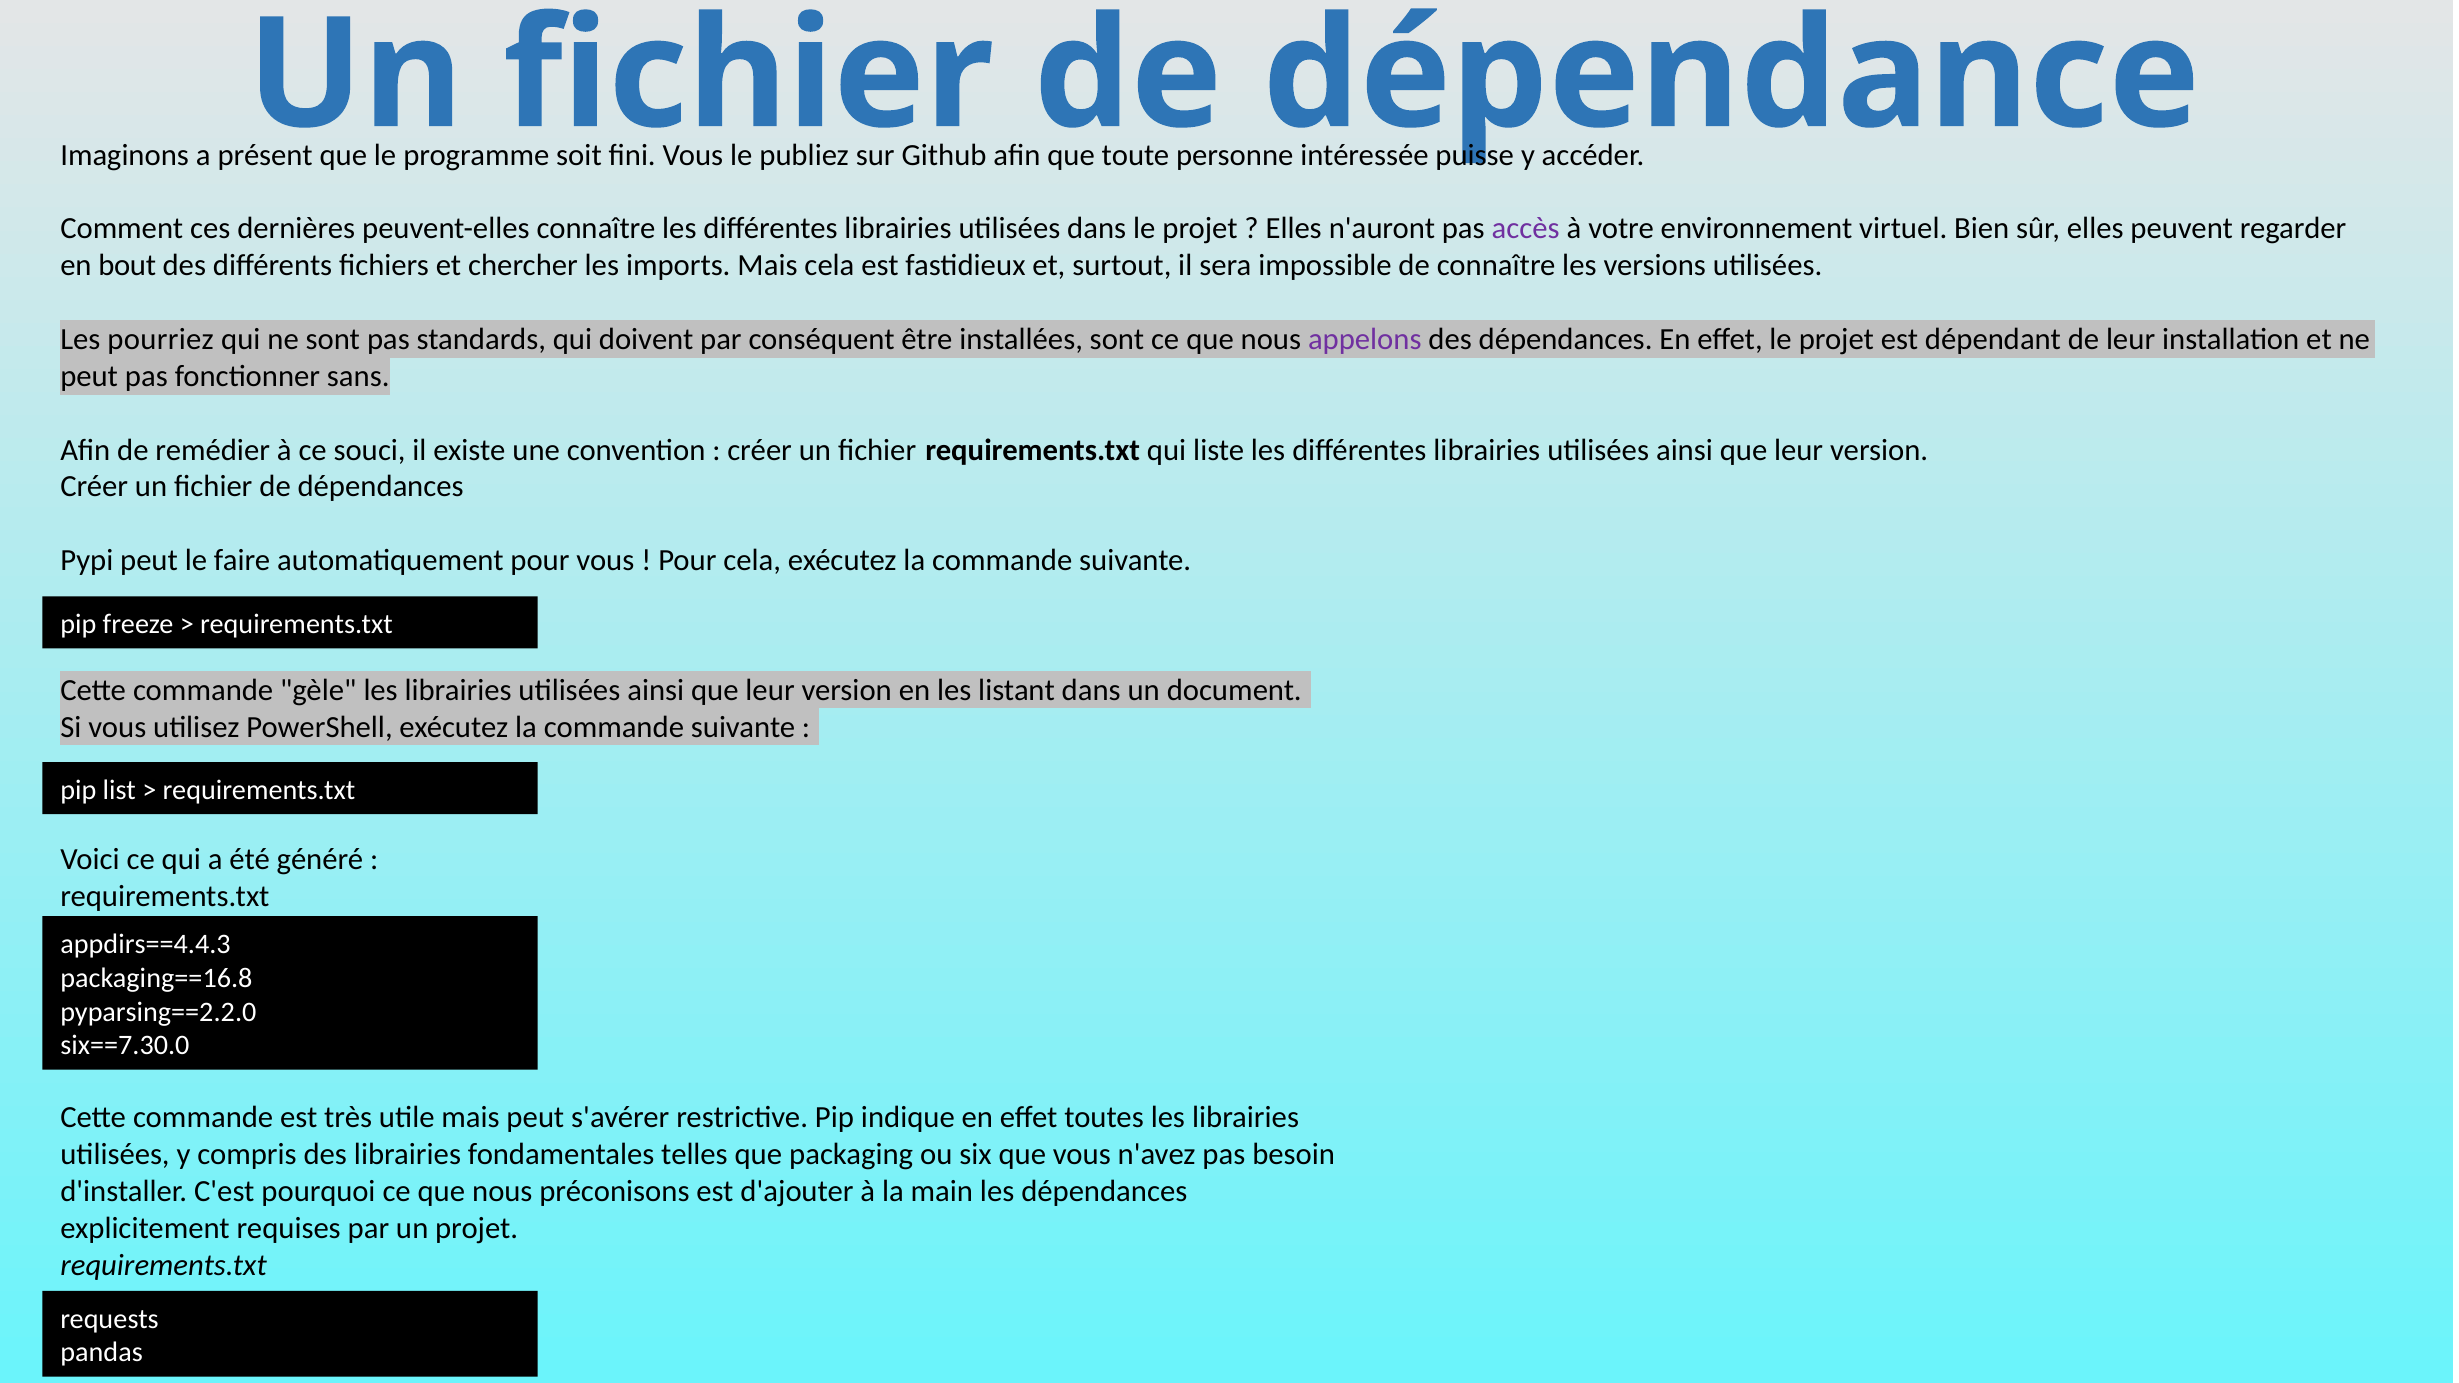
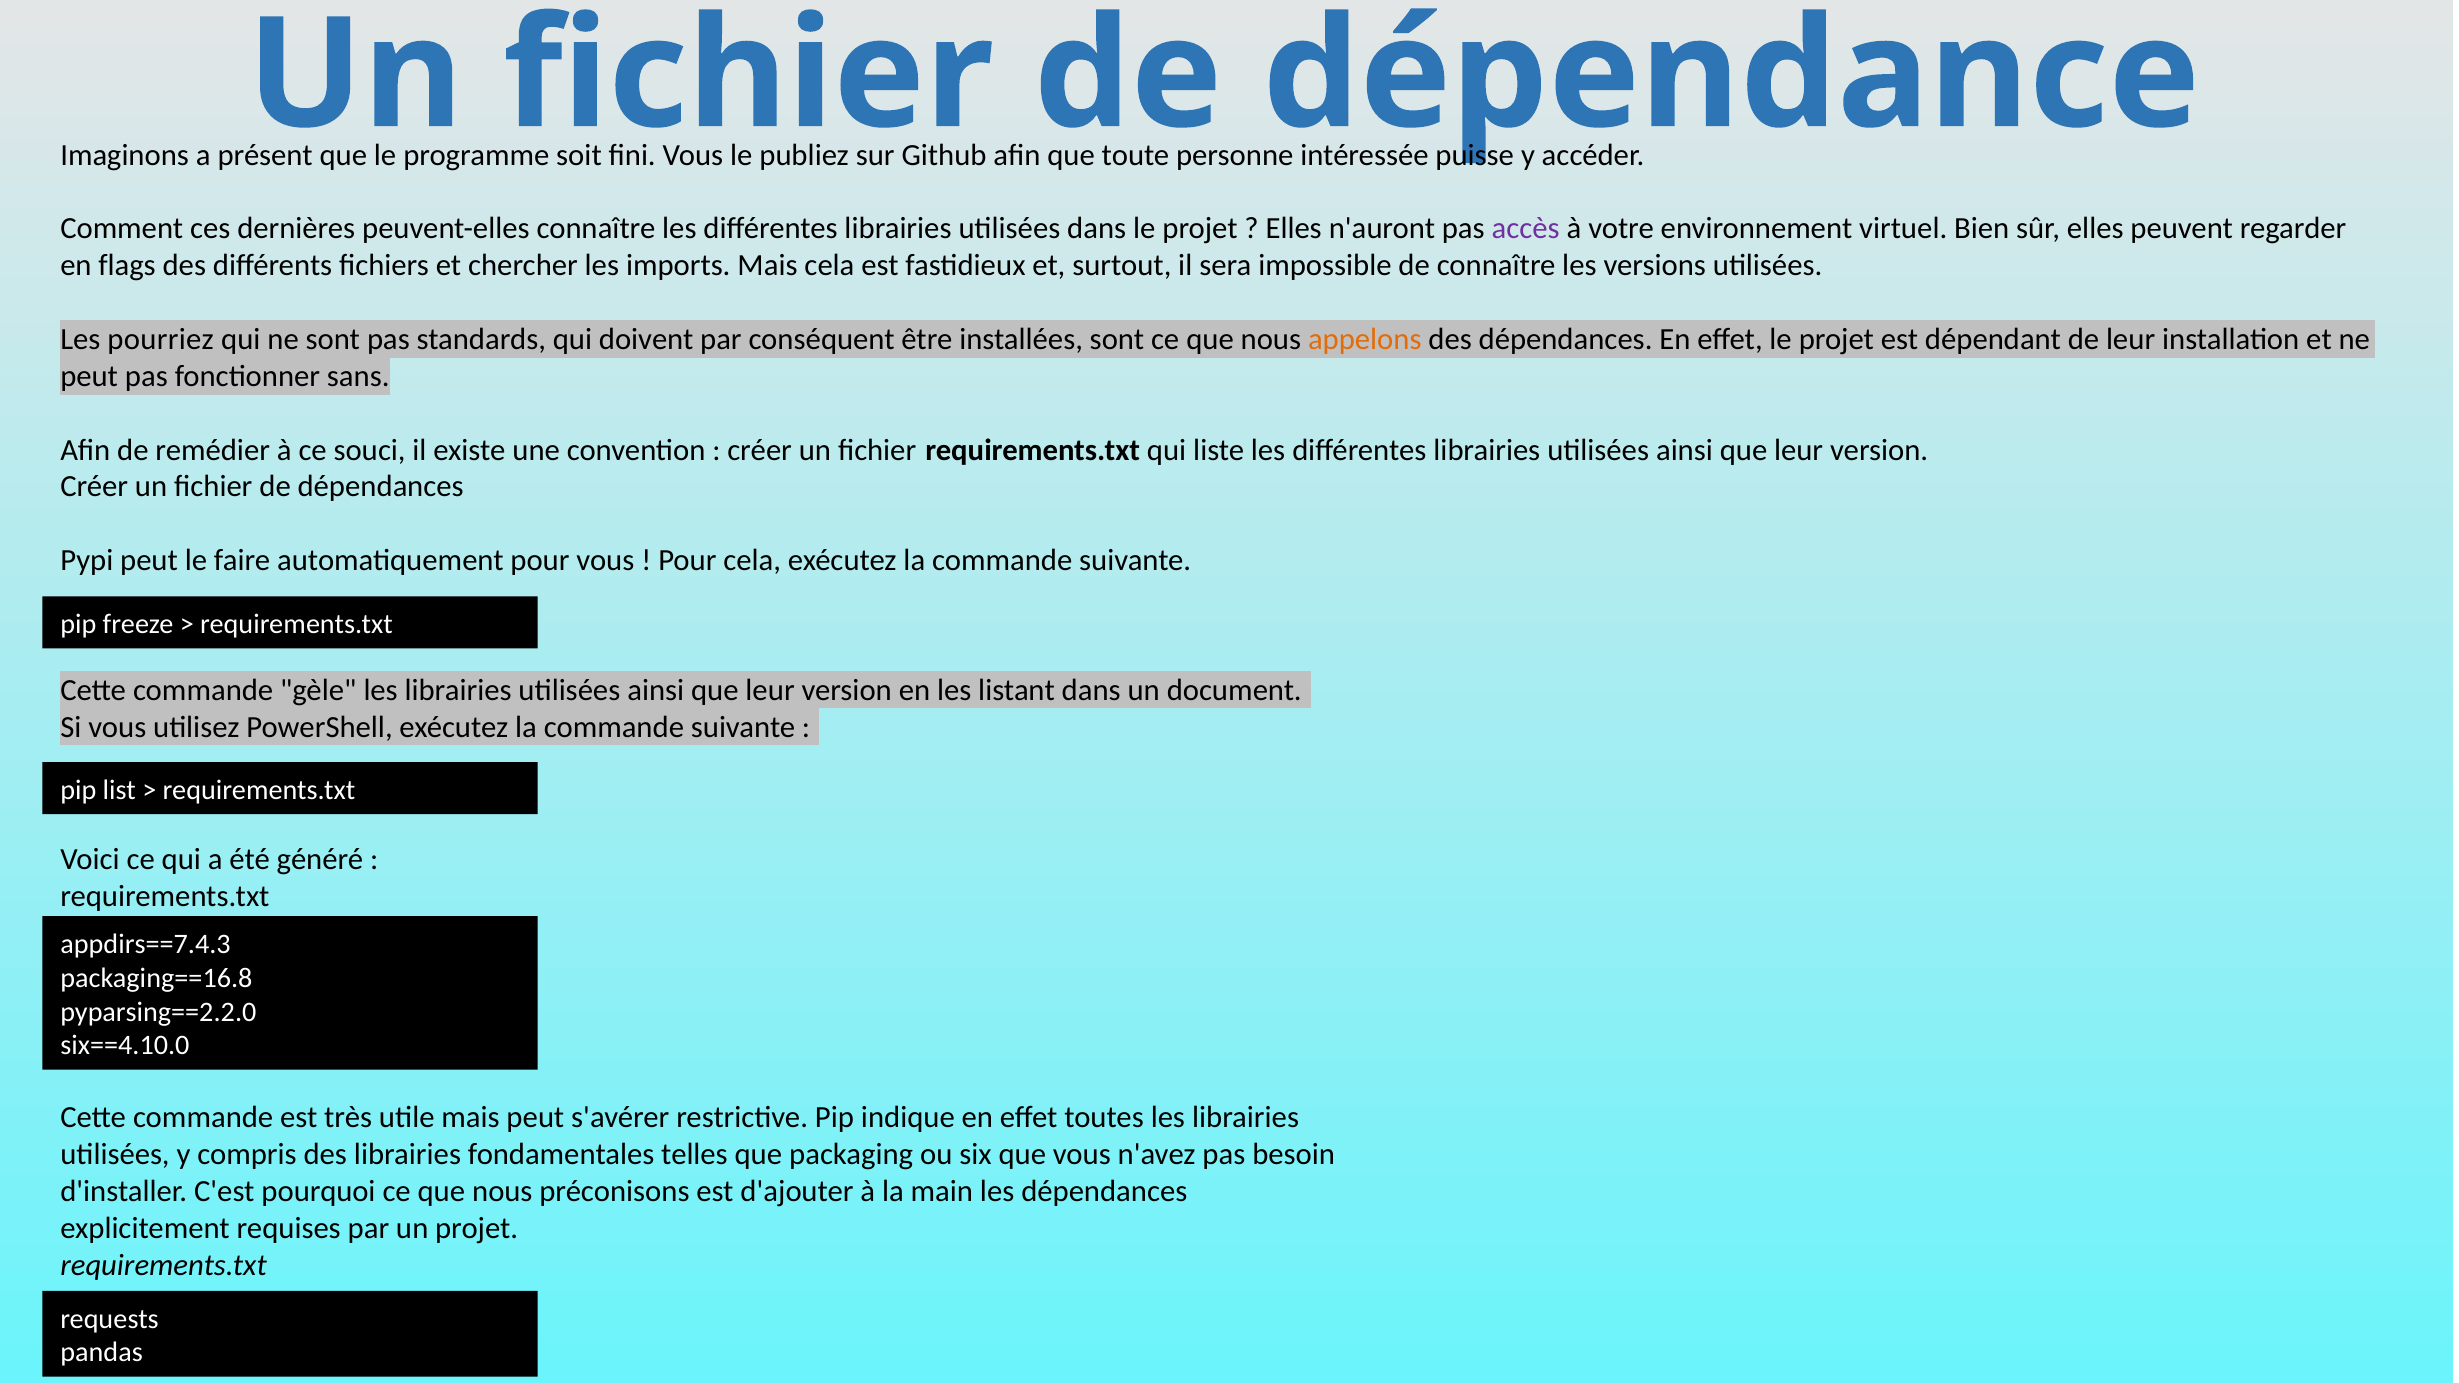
bout: bout -> flags (127, 266)
appelons colour: purple -> orange (1365, 339)
appdirs==4.4.3: appdirs==4.4.3 -> appdirs==7.4.3 (146, 944)
six==7.30.0: six==7.30.0 -> six==4.10.0 (125, 1046)
